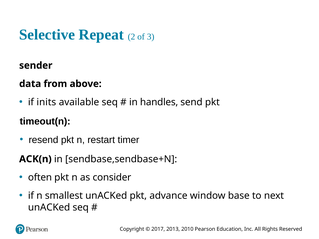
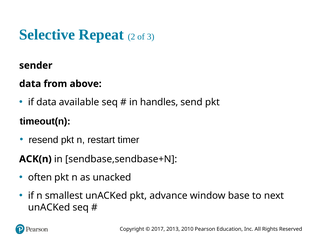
if inits: inits -> data (46, 102)
consider: consider -> unacked (112, 178)
